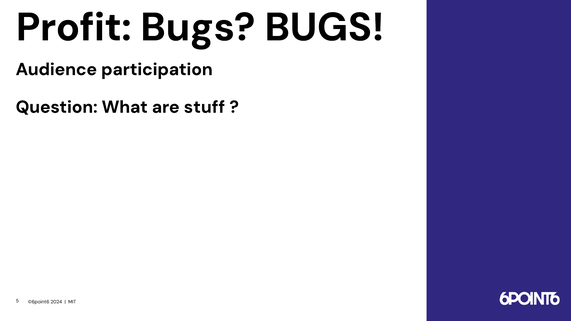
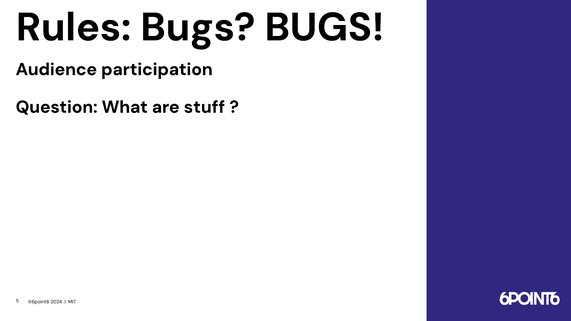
Profit: Profit -> Rules (74, 27)
